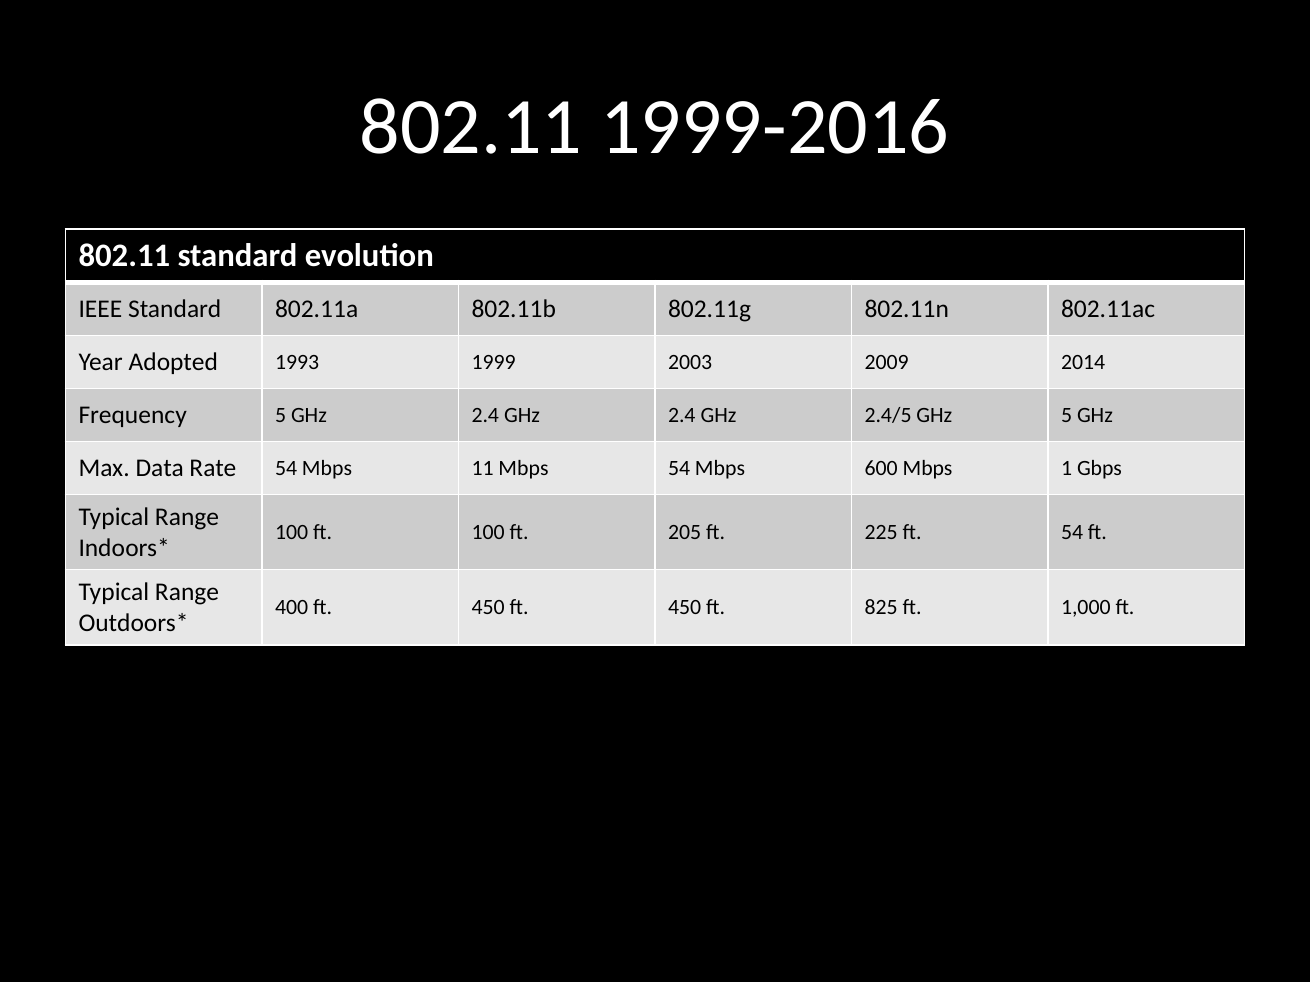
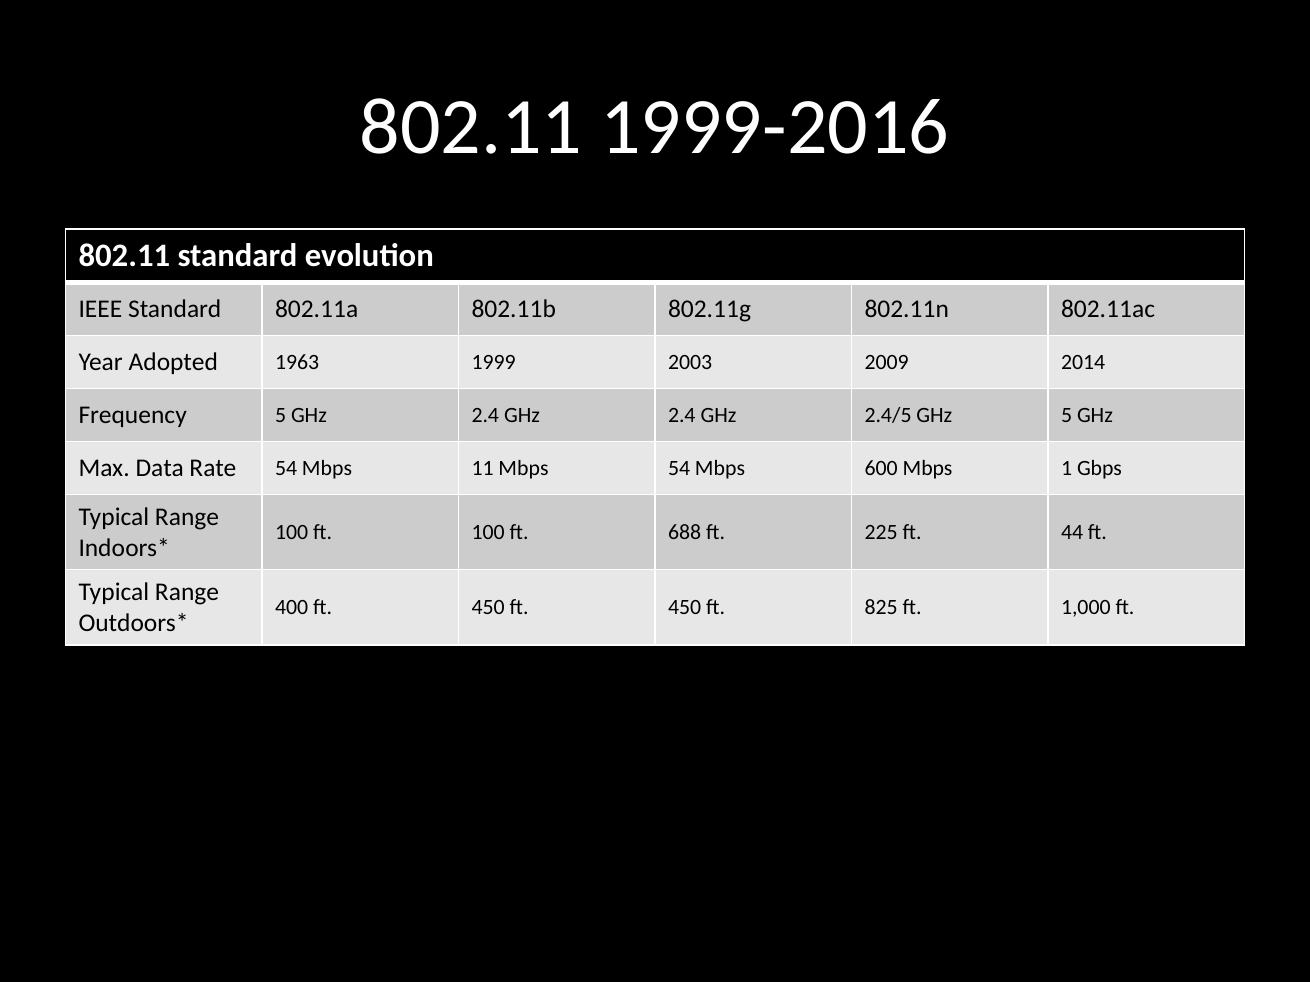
1993: 1993 -> 1963 (297, 362)
205: 205 -> 688 (685, 533)
ft 54: 54 -> 44 (1072, 533)
